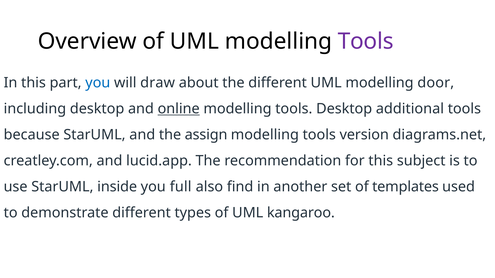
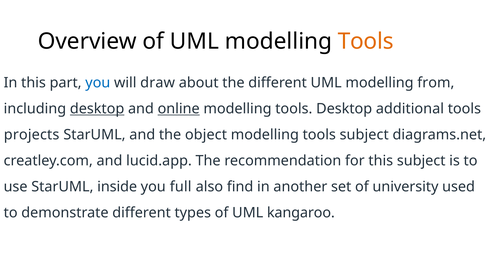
Tools colour: purple -> orange (366, 42)
door: door -> from (436, 83)
desktop underline: none -> present (97, 109)
because: because -> projects (32, 135)
assign: assign -> object (206, 135)
tools version: version -> subject (364, 135)
templates: templates -> university (405, 187)
